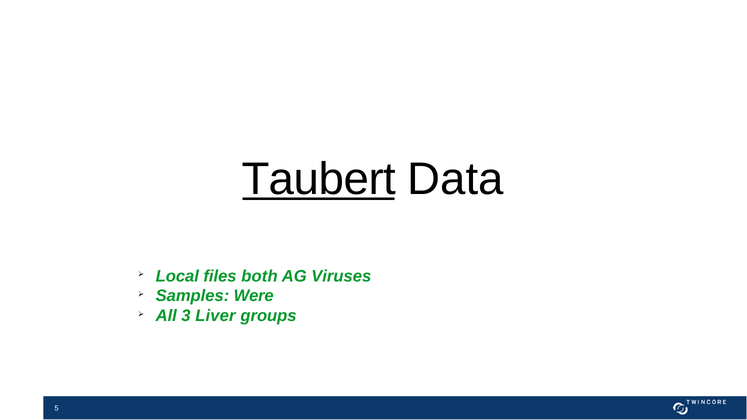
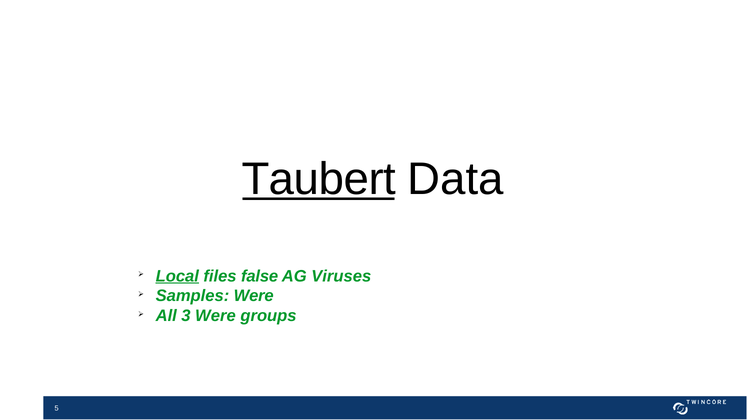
Local underline: none -> present (177, 276)
both: both -> false (260, 276)
3 Liver: Liver -> Were (215, 316)
